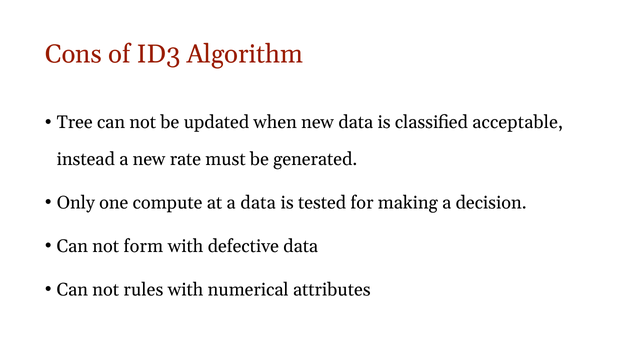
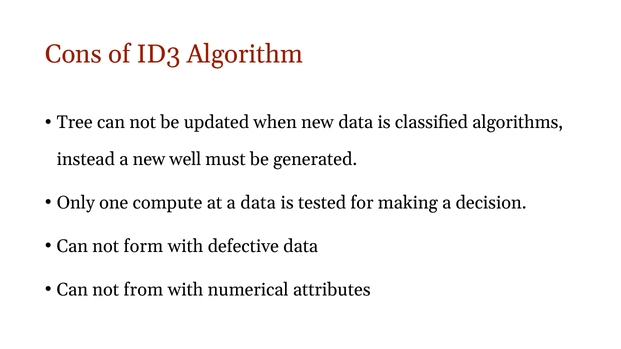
acceptable: acceptable -> algorithms (518, 123)
rate: rate -> well (185, 160)
rules: rules -> from (143, 290)
